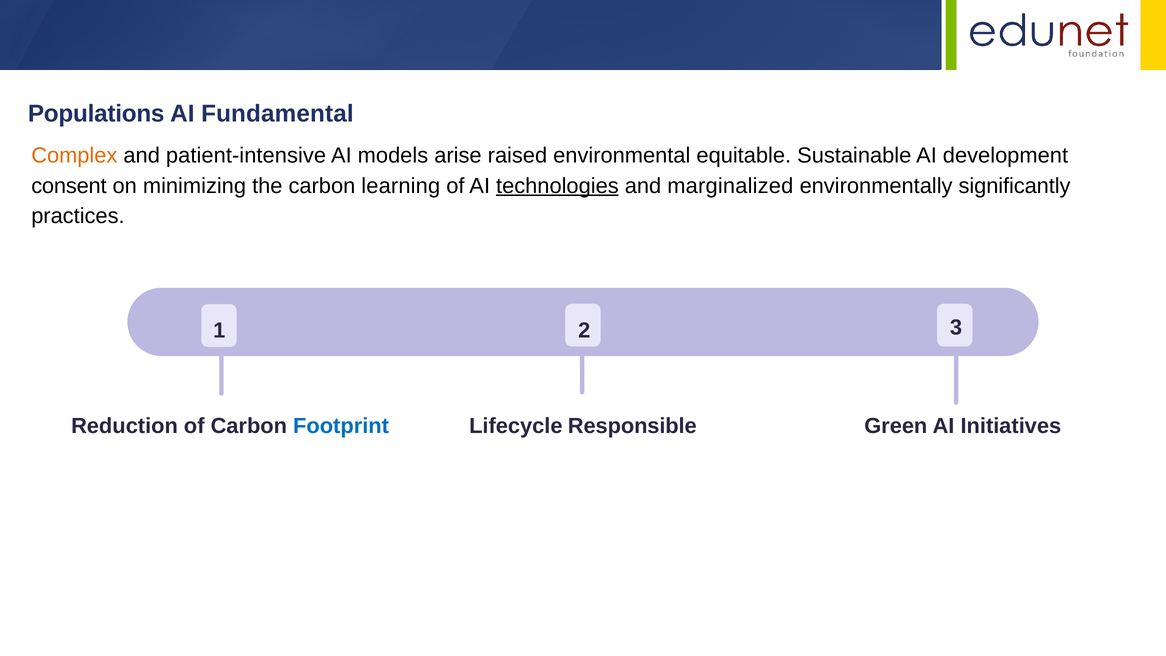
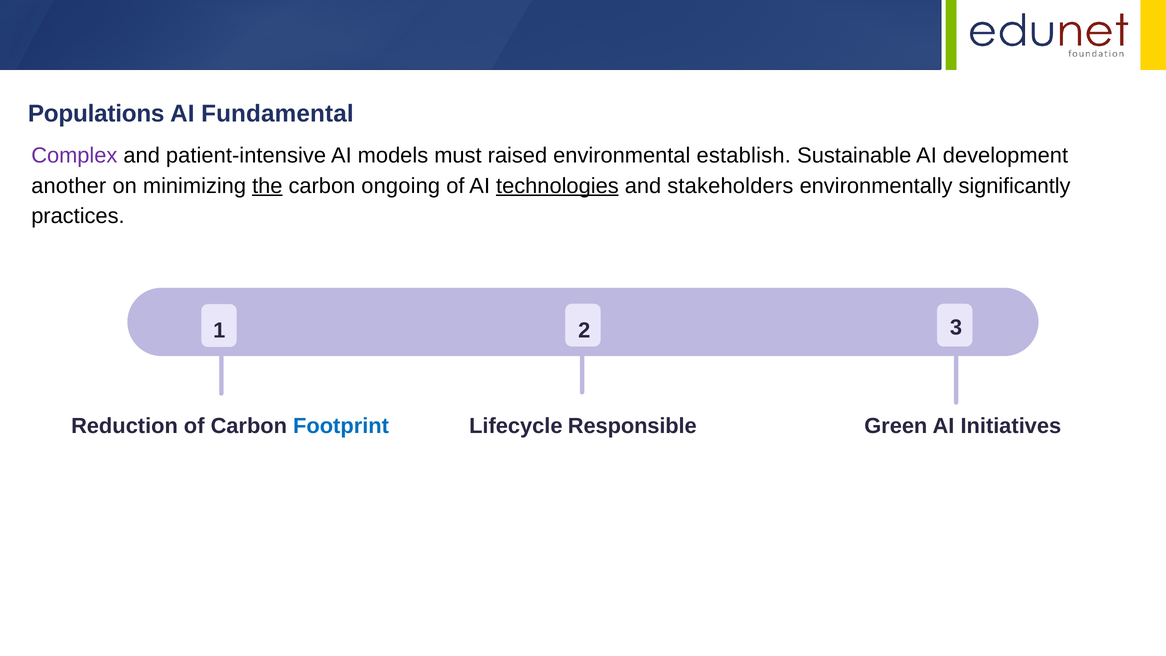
Complex colour: orange -> purple (74, 155)
arise: arise -> must (458, 155)
equitable: equitable -> establish (744, 155)
consent: consent -> another (69, 186)
the underline: none -> present (267, 186)
learning: learning -> ongoing (401, 186)
marginalized: marginalized -> stakeholders (730, 186)
